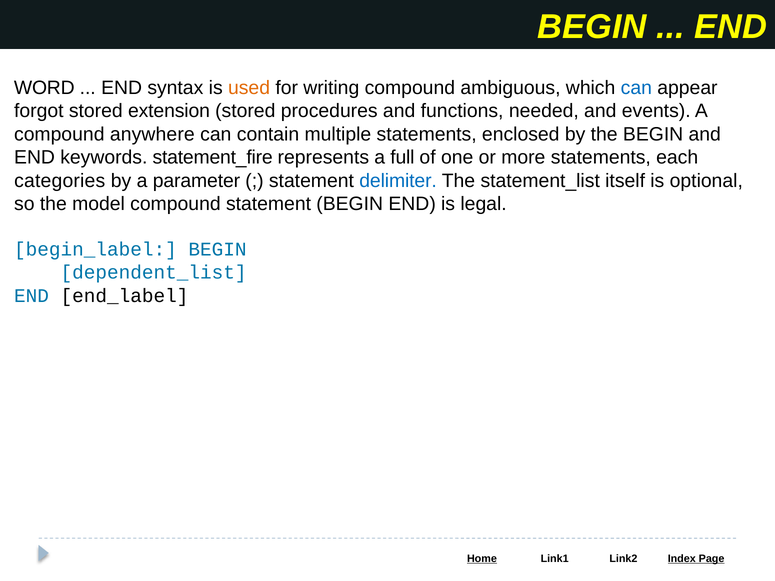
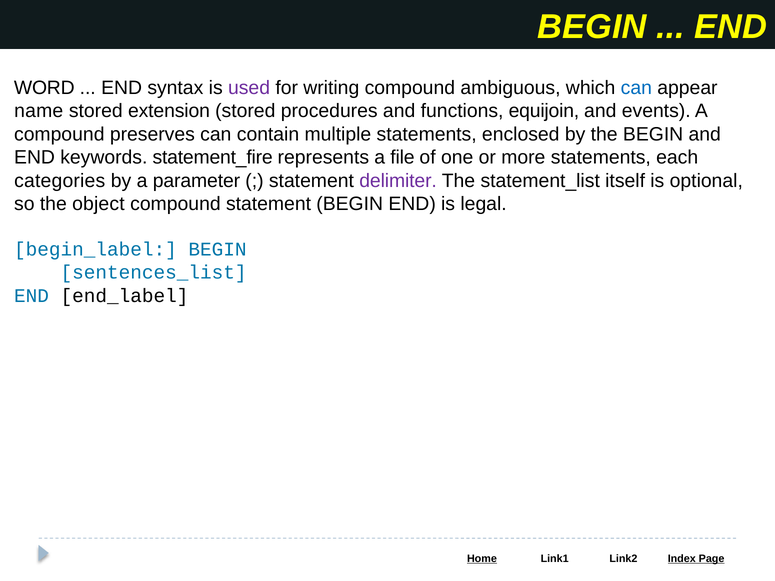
used colour: orange -> purple (249, 88)
forgot: forgot -> name (39, 111)
needed: needed -> equijoin (544, 111)
anywhere: anywhere -> preserves (152, 134)
full: full -> file (402, 158)
delimiter colour: blue -> purple (398, 181)
model: model -> object (98, 204)
dependent_list: dependent_list -> sentences_list (154, 273)
